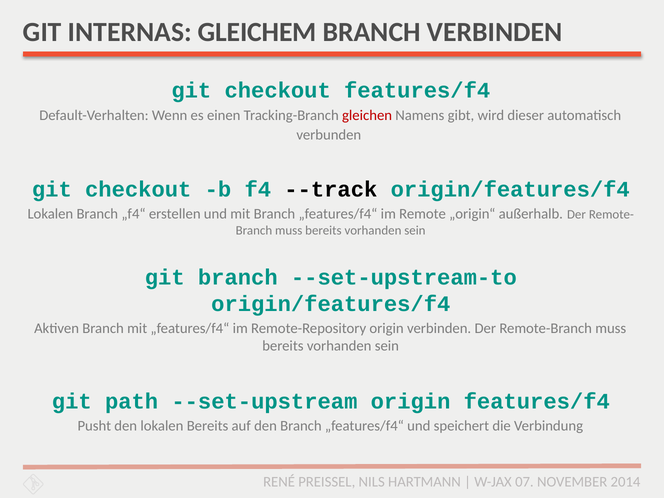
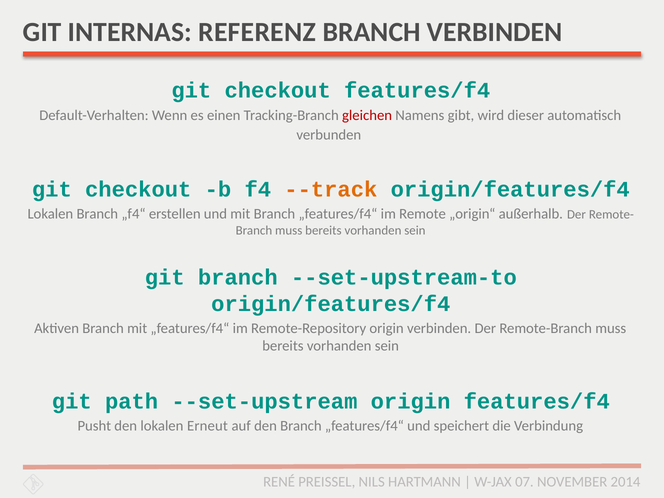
GLEICHEM: GLEICHEM -> REFERENZ (257, 32)
--track colour: black -> orange (331, 189)
lokalen Bereits: Bereits -> Erneut (207, 426)
